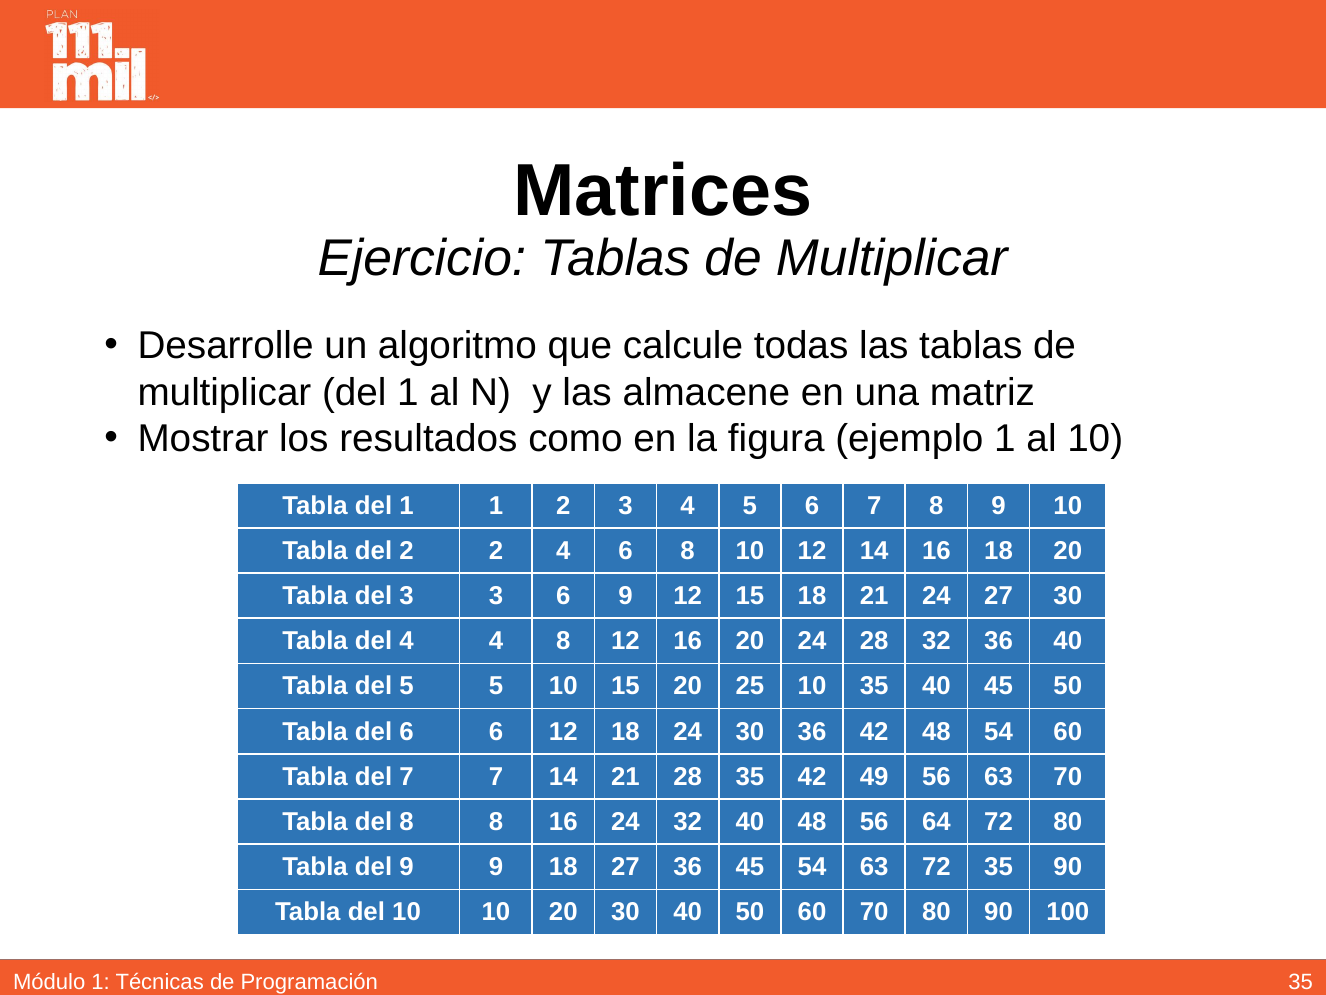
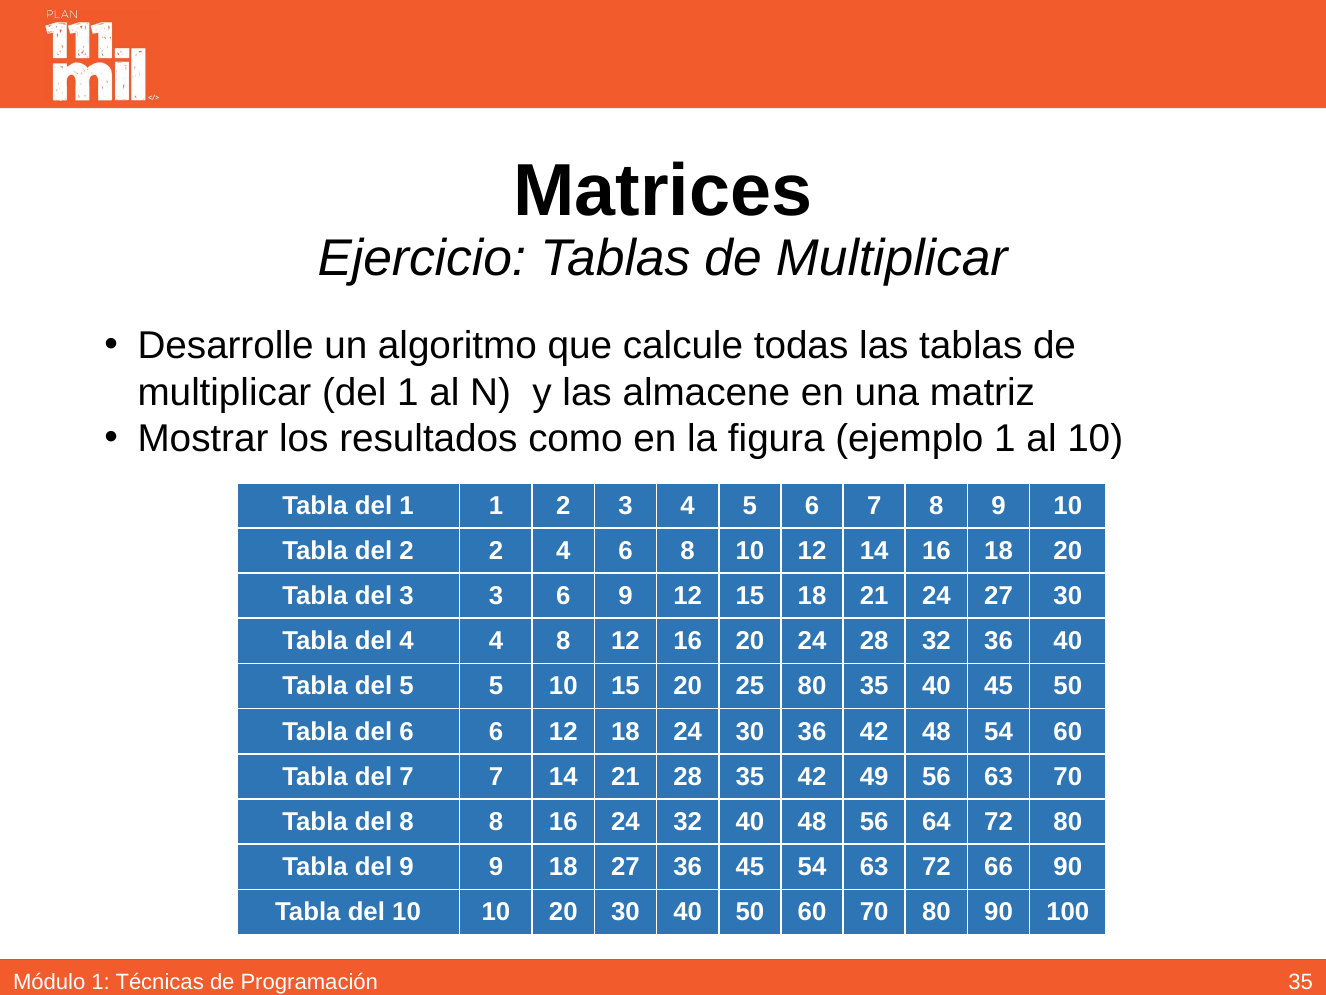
25 10: 10 -> 80 (812, 686)
72 35: 35 -> 66 (999, 867)
